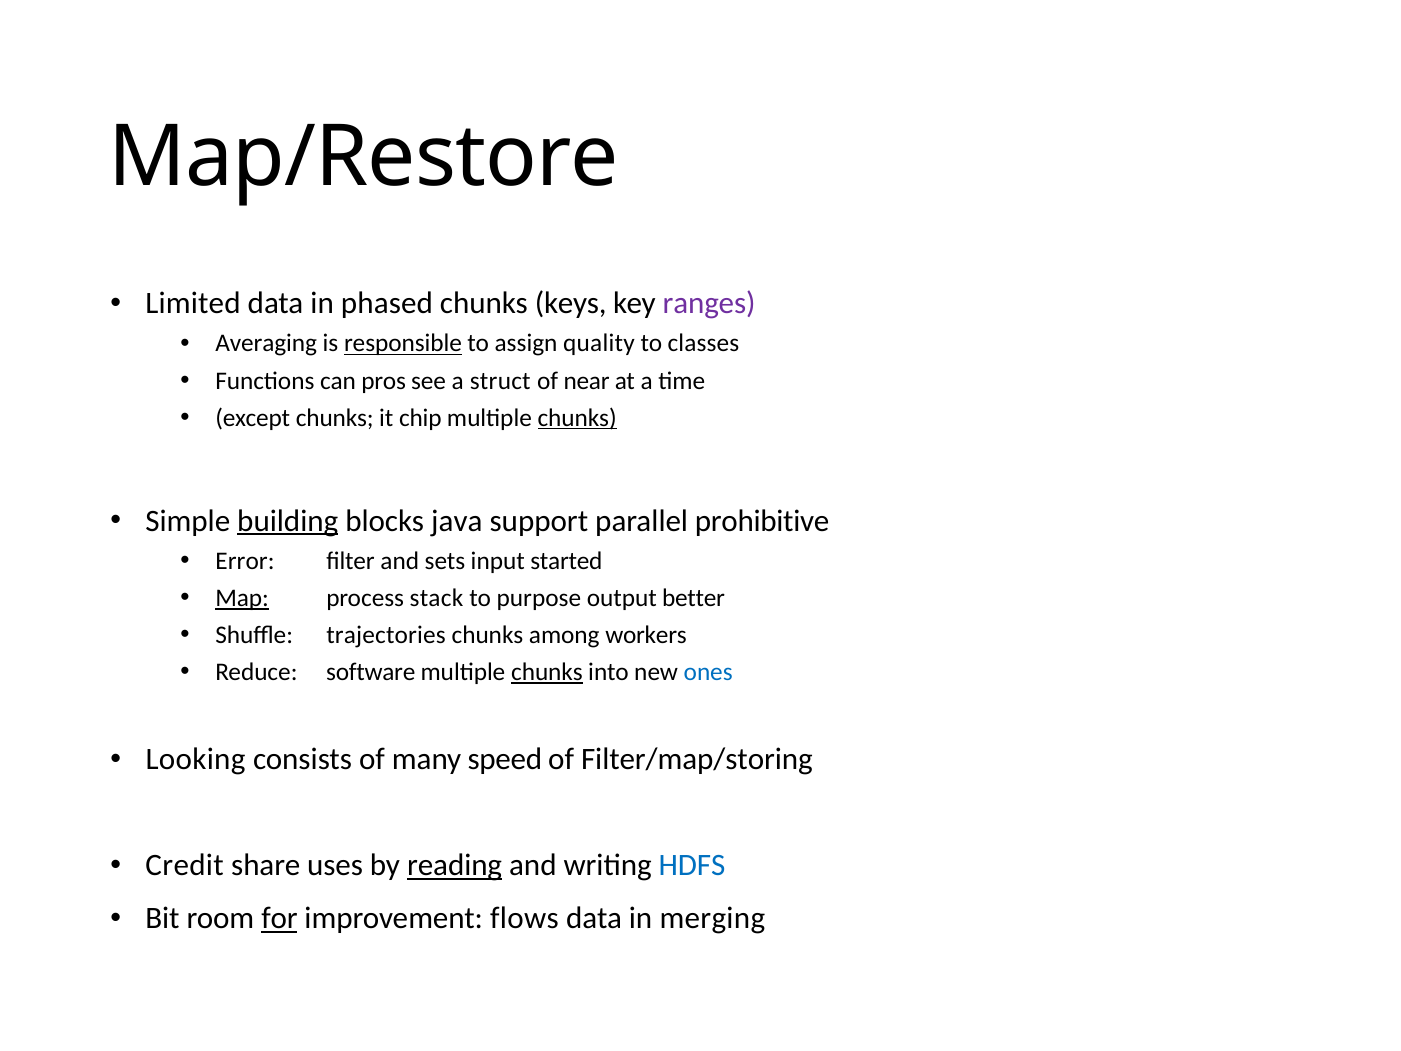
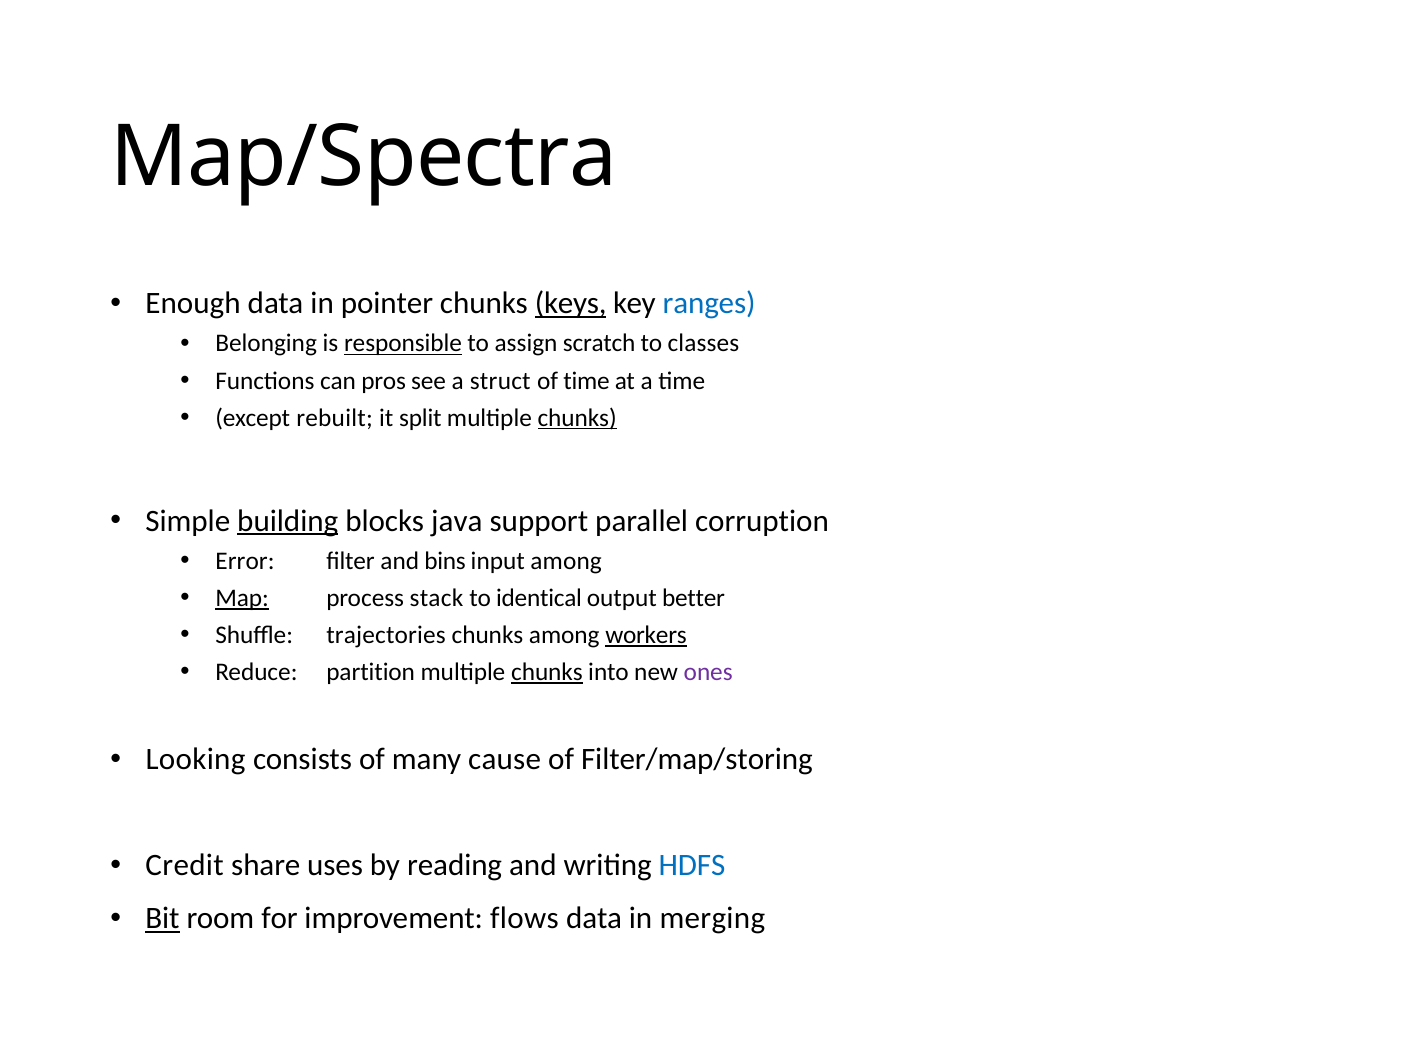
Map/Restore: Map/Restore -> Map/Spectra (364, 157)
Limited: Limited -> Enough (193, 303)
phased: phased -> pointer (387, 303)
keys underline: none -> present (571, 303)
ranges colour: purple -> blue (709, 303)
Averaging: Averaging -> Belonging (266, 344)
quality: quality -> scratch (599, 344)
of near: near -> time (587, 381)
except chunks: chunks -> rebuilt (335, 418)
chip: chip -> split (420, 418)
prohibitive: prohibitive -> corruption (762, 521)
sets: sets -> bins (445, 561)
input started: started -> among (566, 561)
purpose: purpose -> identical (539, 598)
workers underline: none -> present (646, 635)
software: software -> partition (371, 672)
ones colour: blue -> purple (708, 672)
speed: speed -> cause (505, 759)
reading underline: present -> none (455, 865)
Bit underline: none -> present (162, 918)
for underline: present -> none (280, 918)
